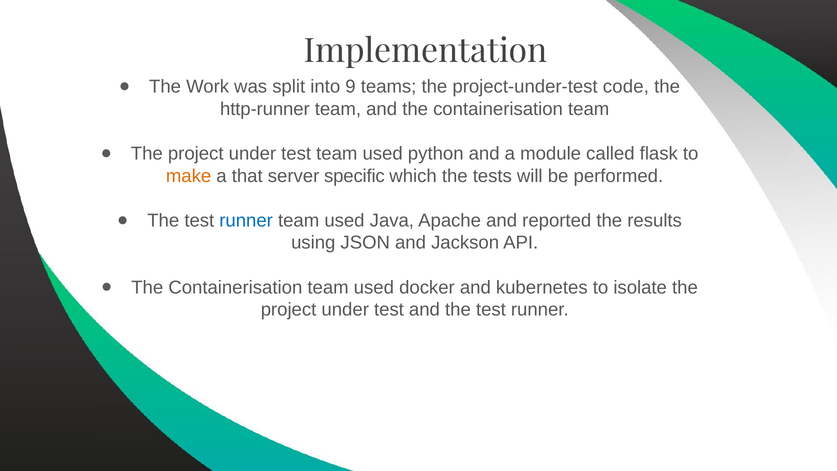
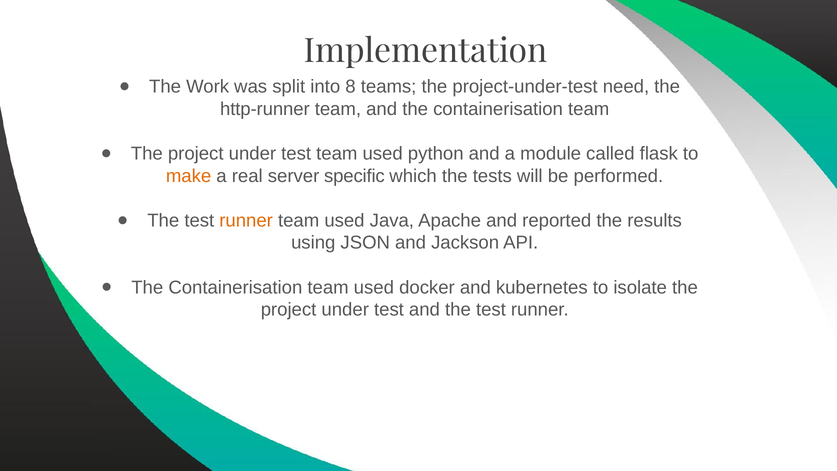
9: 9 -> 8 (351, 87)
code: code -> need (626, 87)
that: that -> real (247, 176)
runner colour: blue -> orange (246, 220)
